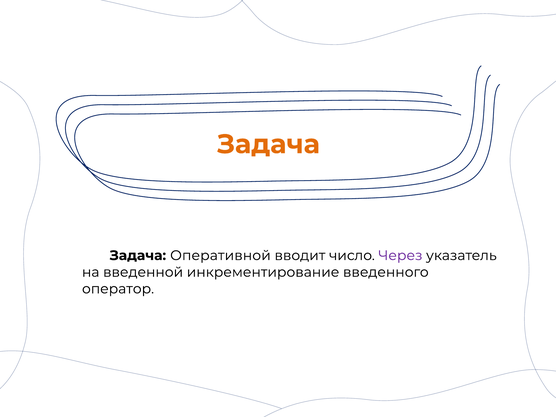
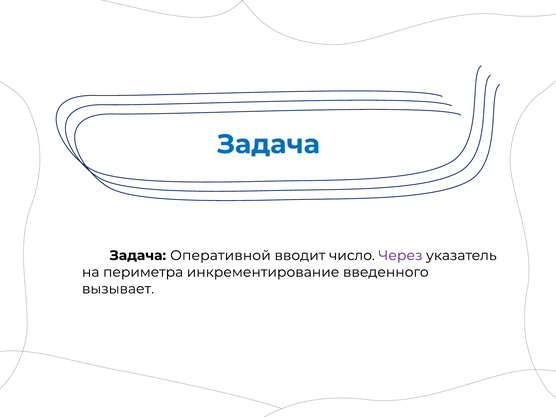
Задача colour: orange -> blue (269, 144)
введенной: введенной -> периметра (143, 272)
оператор: оператор -> вызывает (118, 289)
